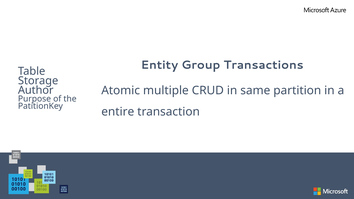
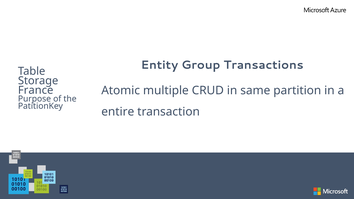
Author: Author -> France (36, 90)
